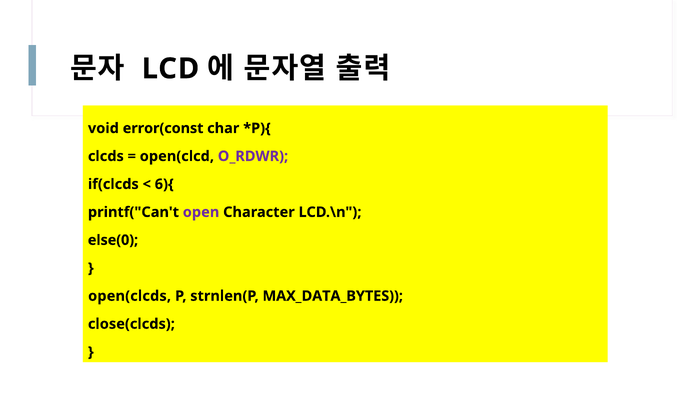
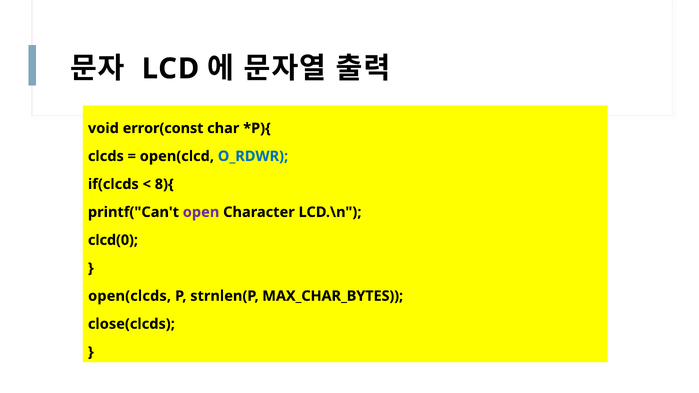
O_RDWR colour: purple -> blue (253, 156)
6){: 6){ -> 8){ (164, 184)
else(0: else(0 -> clcd(0 (113, 240)
MAX_DATA_BYTES: MAX_DATA_BYTES -> MAX_CHAR_BYTES (333, 296)
